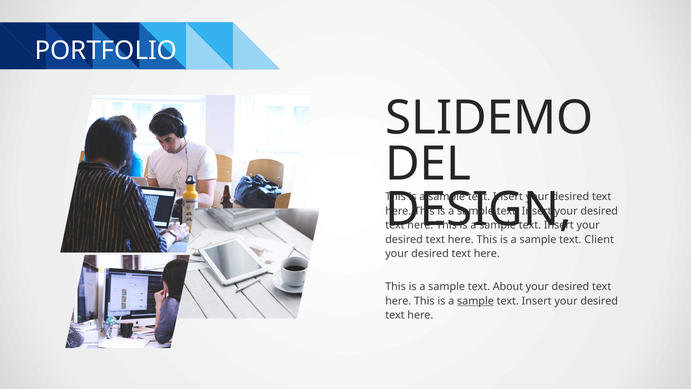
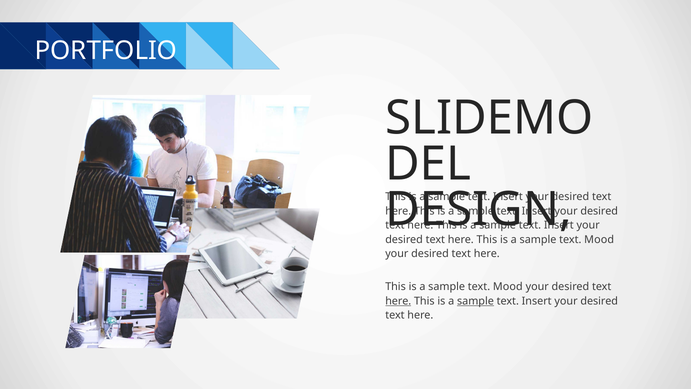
Client: Client -> Mood (599, 240)
About: About -> Mood (508, 287)
here underline: none -> present (398, 301)
